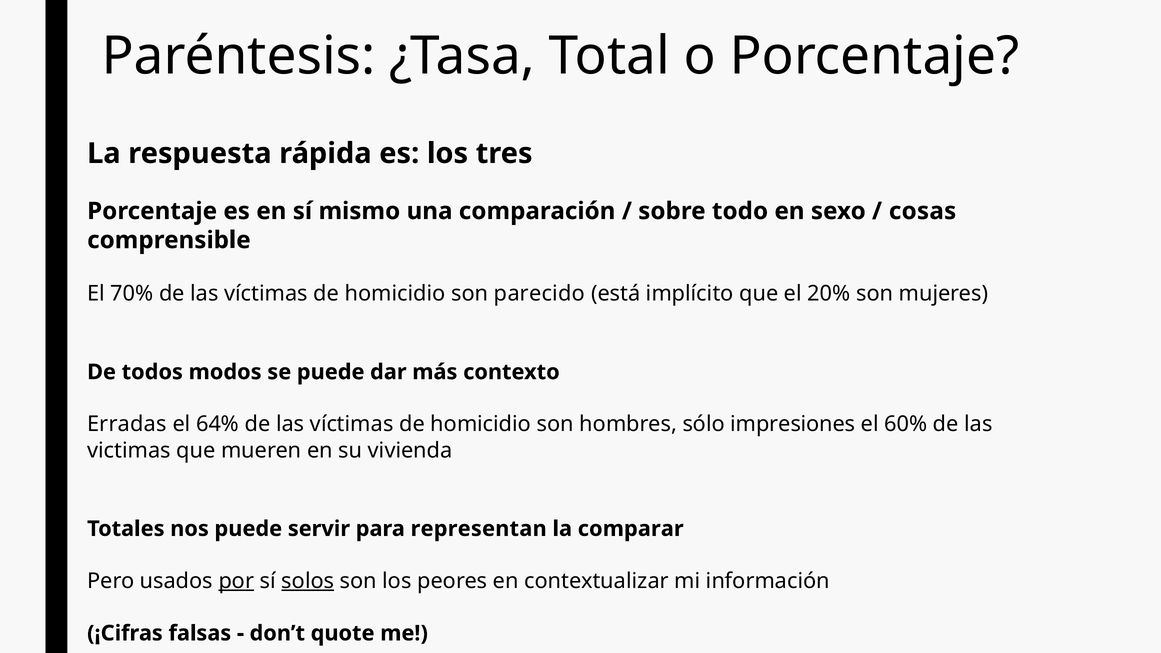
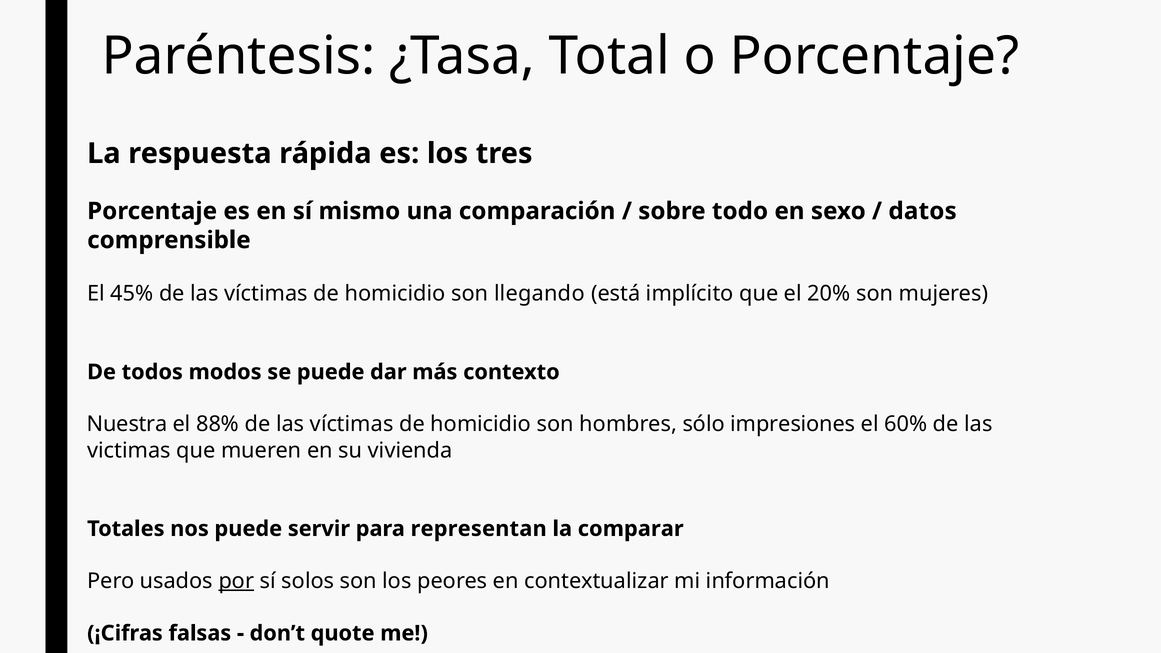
cosas: cosas -> datos (923, 211)
70%: 70% -> 45% (132, 294)
parecido: parecido -> llegando (539, 294)
Erradas: Erradas -> Nuestra (127, 424)
64%: 64% -> 88% (218, 424)
solos underline: present -> none (308, 581)
